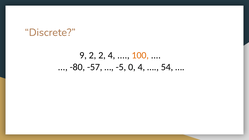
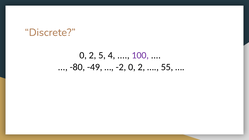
9: 9 -> 0 (83, 55)
2 2: 2 -> 5 (102, 55)
100 colour: orange -> purple (140, 55)
-57: -57 -> -49 (95, 67)
-5: -5 -> -2 (121, 67)
4: 4 -> 2 (141, 67)
54: 54 -> 55 (167, 67)
